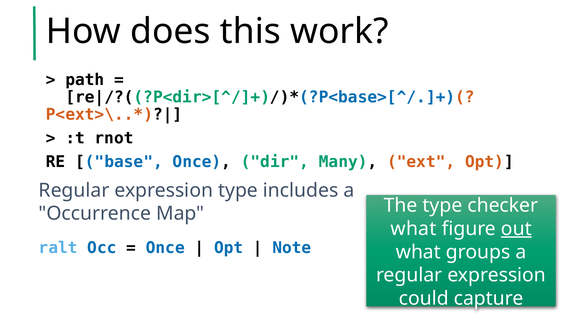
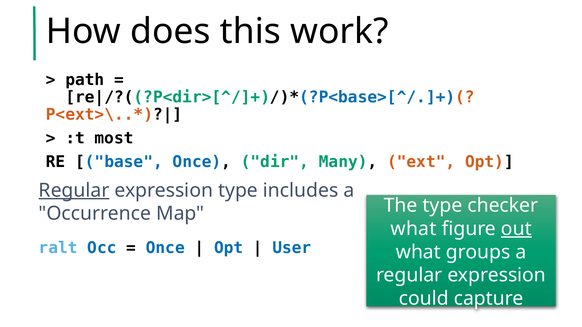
rnot: rnot -> most (114, 138)
Regular underline: none -> present (74, 191)
Note: Note -> User (292, 248)
